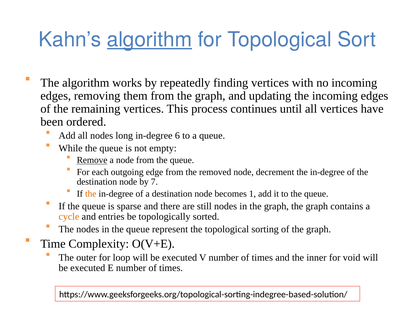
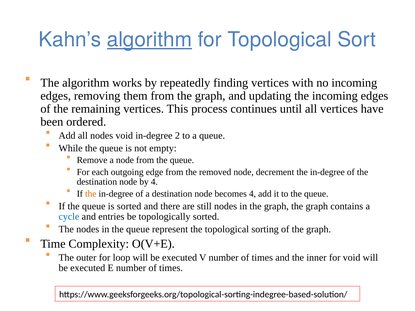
nodes long: long -> void (124, 136)
6: 6 -> 2 (177, 136)
Remove underline: present -> none (92, 160)
by 7: 7 -> 4 (154, 182)
becomes 1: 1 -> 4 (253, 194)
is sparse: sparse -> sorted (129, 206)
cycle colour: orange -> blue (69, 217)
